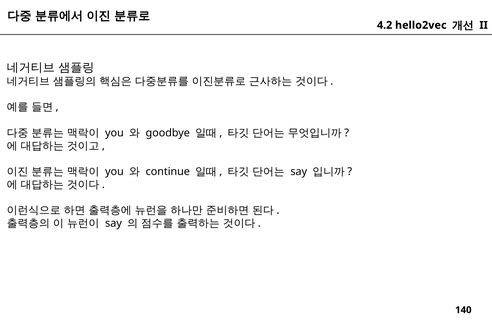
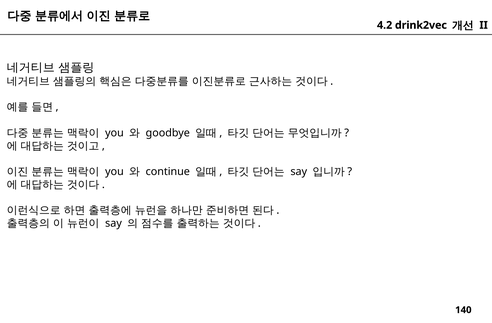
hello2vec: hello2vec -> drink2vec (421, 25)
